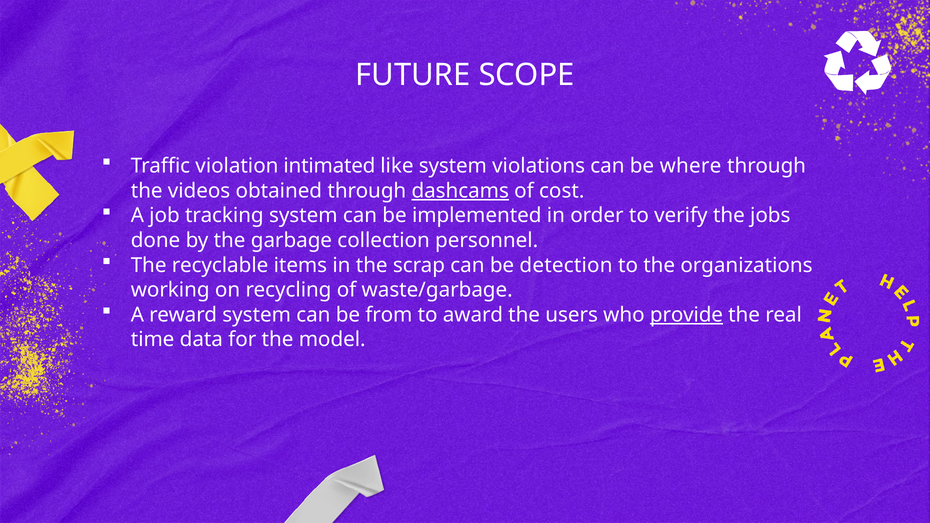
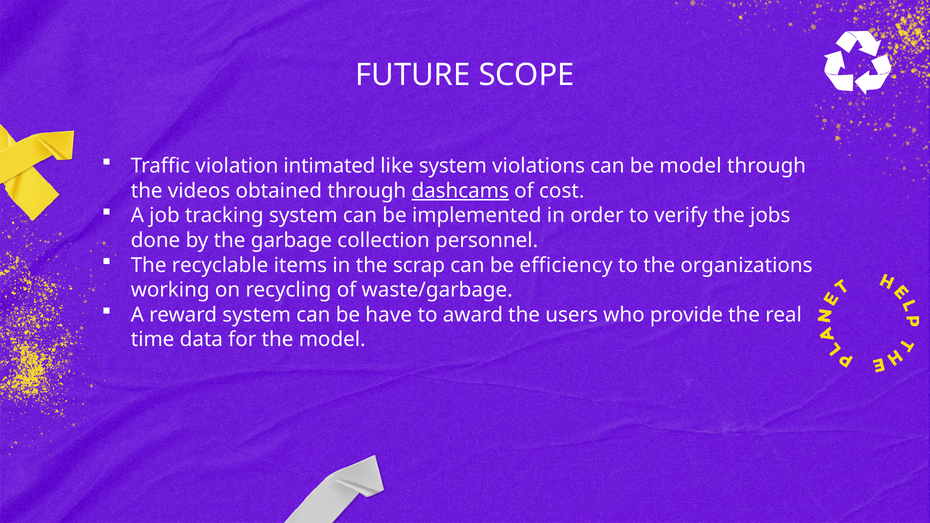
be where: where -> model (691, 166)
detection: detection -> efficiency (566, 265)
from: from -> have (389, 315)
provide underline: present -> none (686, 315)
